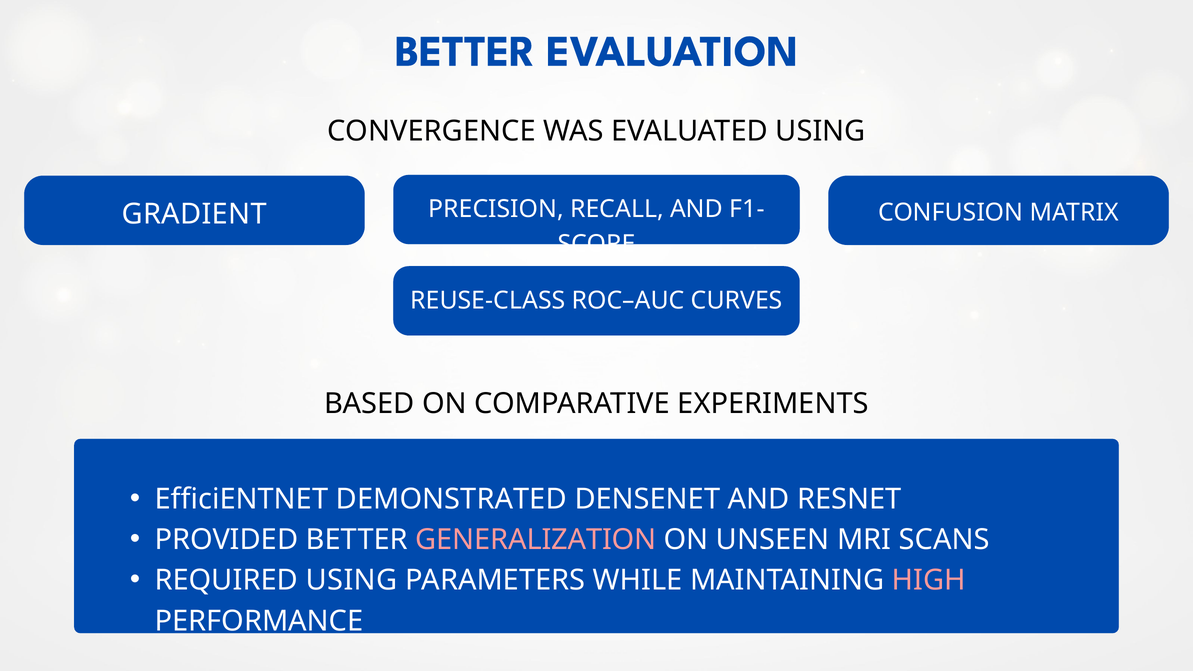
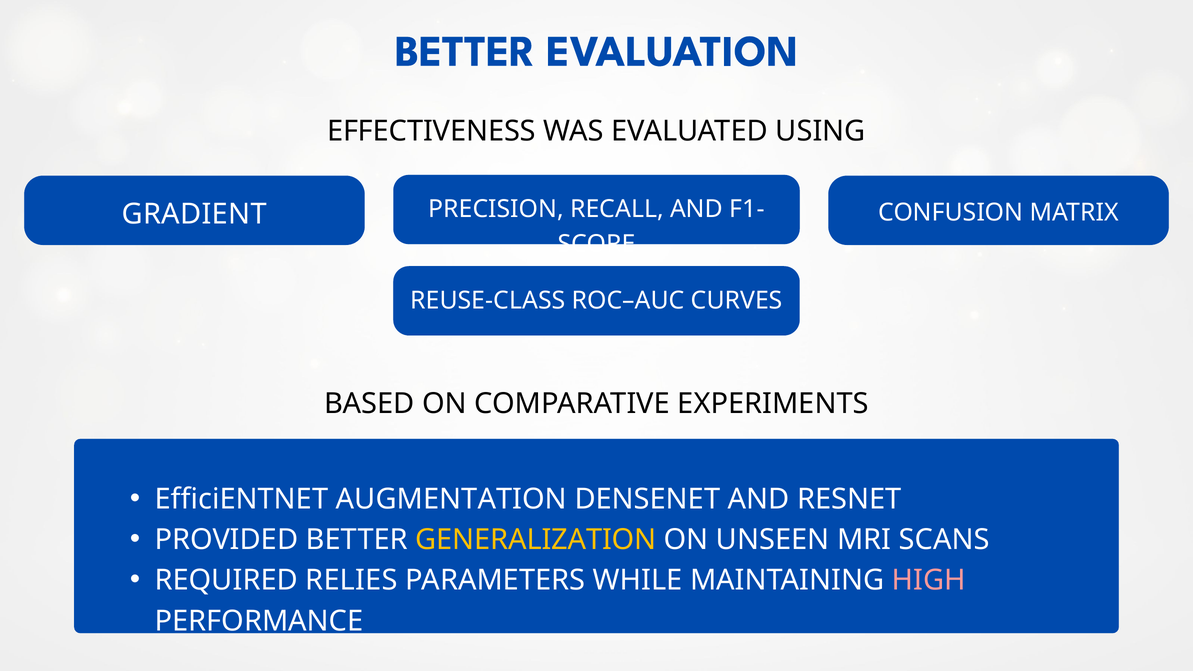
CONVERGENCE: CONVERGENCE -> EFFECTIVENESS (431, 131)
DEMONSTRATED: DEMONSTRATED -> AUGMENTATION (451, 499)
GENERALIZATION colour: pink -> yellow (536, 540)
REQUIRED USING: USING -> RELIES (352, 580)
